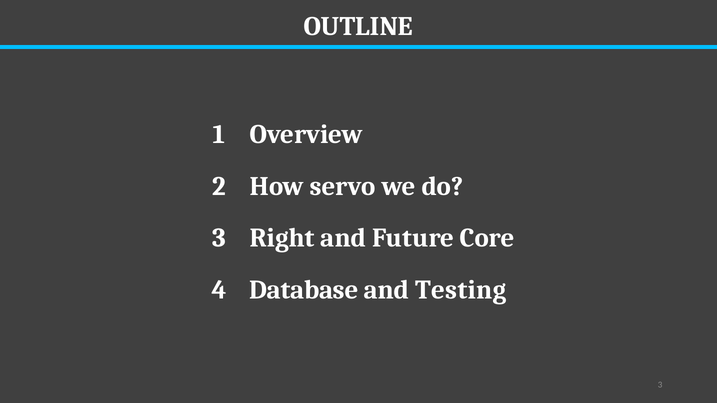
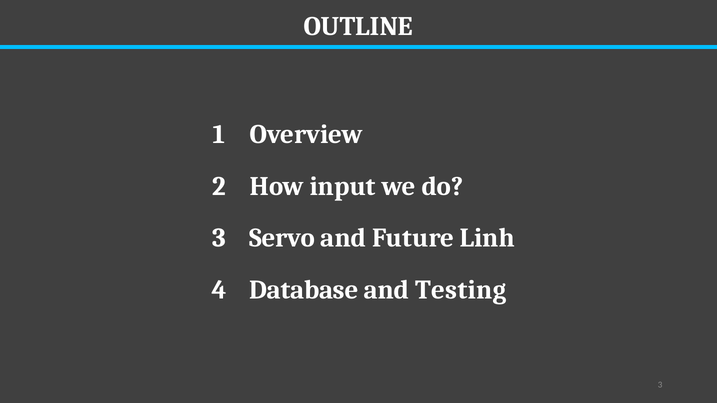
servo: servo -> input (343, 186)
Right: Right -> Servo (282, 238)
Core: Core -> Linh (487, 238)
